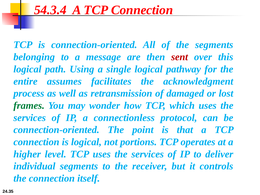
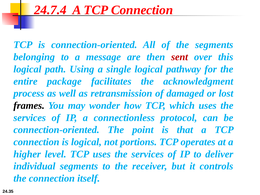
54.3.4: 54.3.4 -> 24.7.4 (50, 10)
assumes: assumes -> package (64, 81)
frames colour: green -> black (29, 106)
